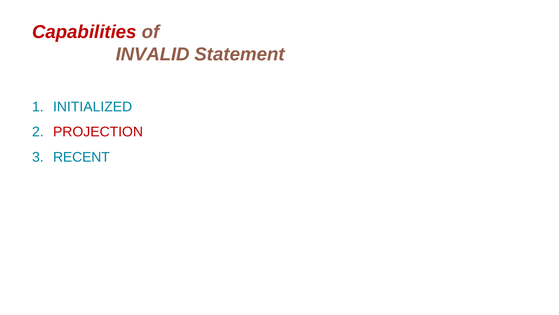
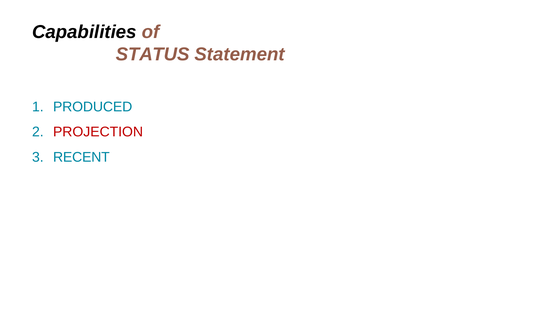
Capabilities colour: red -> black (84, 32)
INVALID: INVALID -> STATUS (153, 54)
INITIALIZED: INITIALIZED -> PRODUCED (93, 107)
